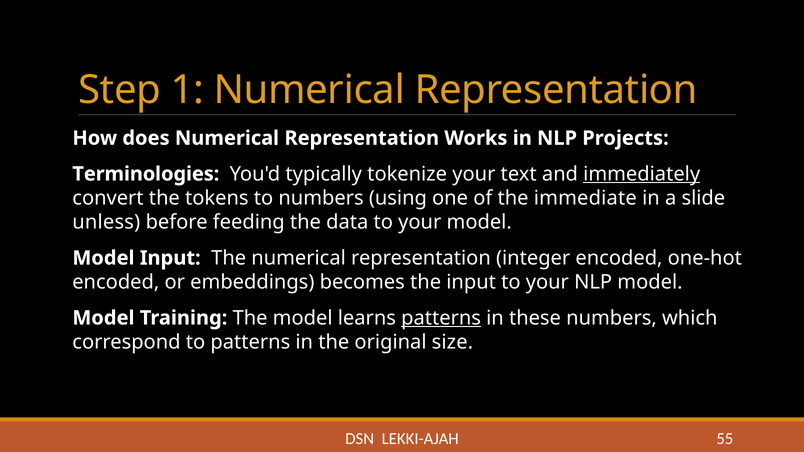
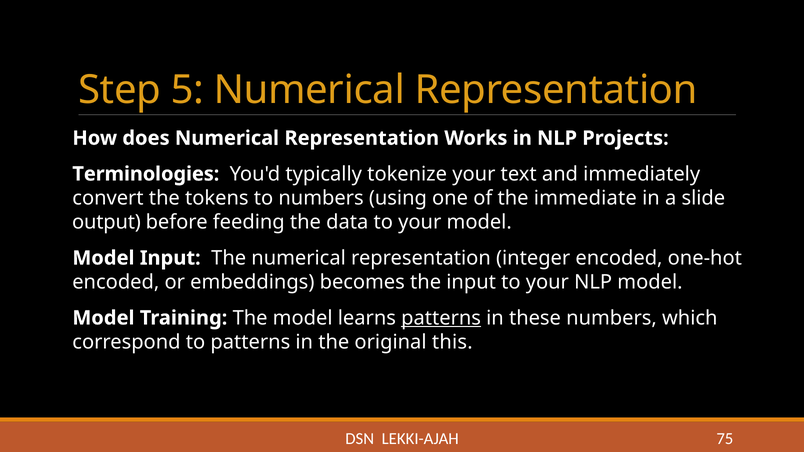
1: 1 -> 5 (187, 90)
immediately underline: present -> none (642, 174)
unless: unless -> output (106, 222)
size: size -> this (452, 342)
55: 55 -> 75 (725, 439)
